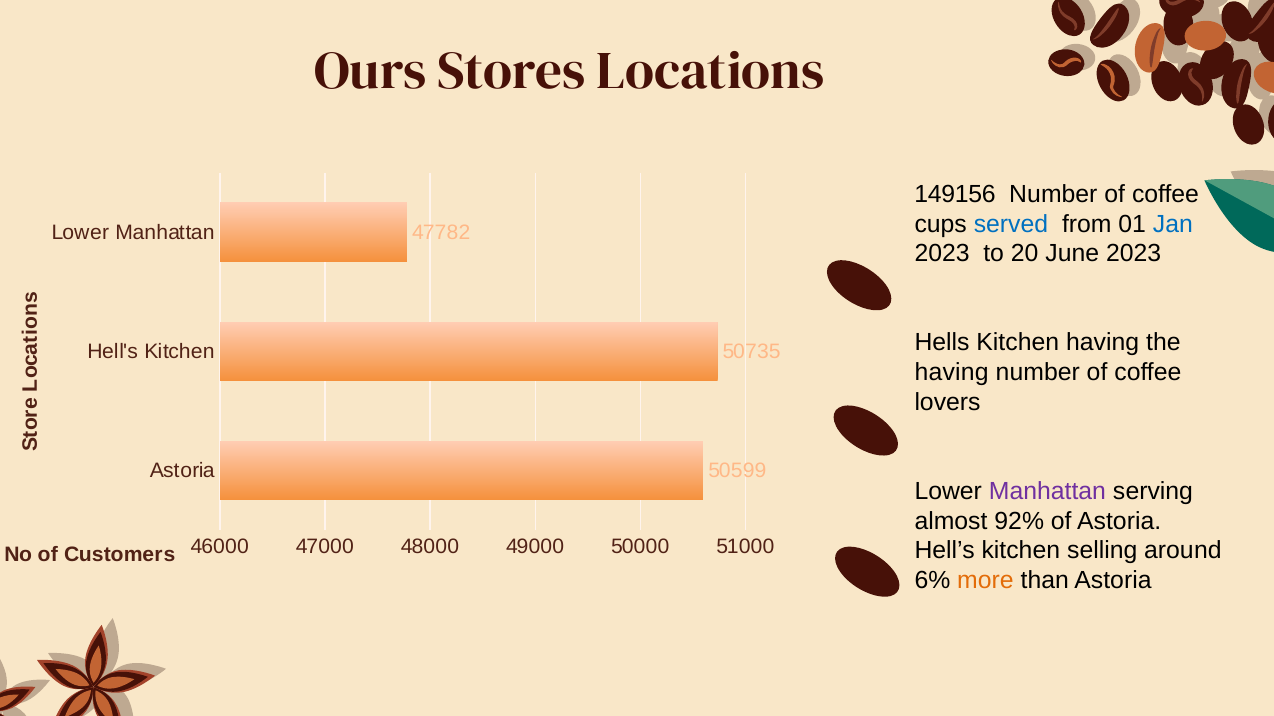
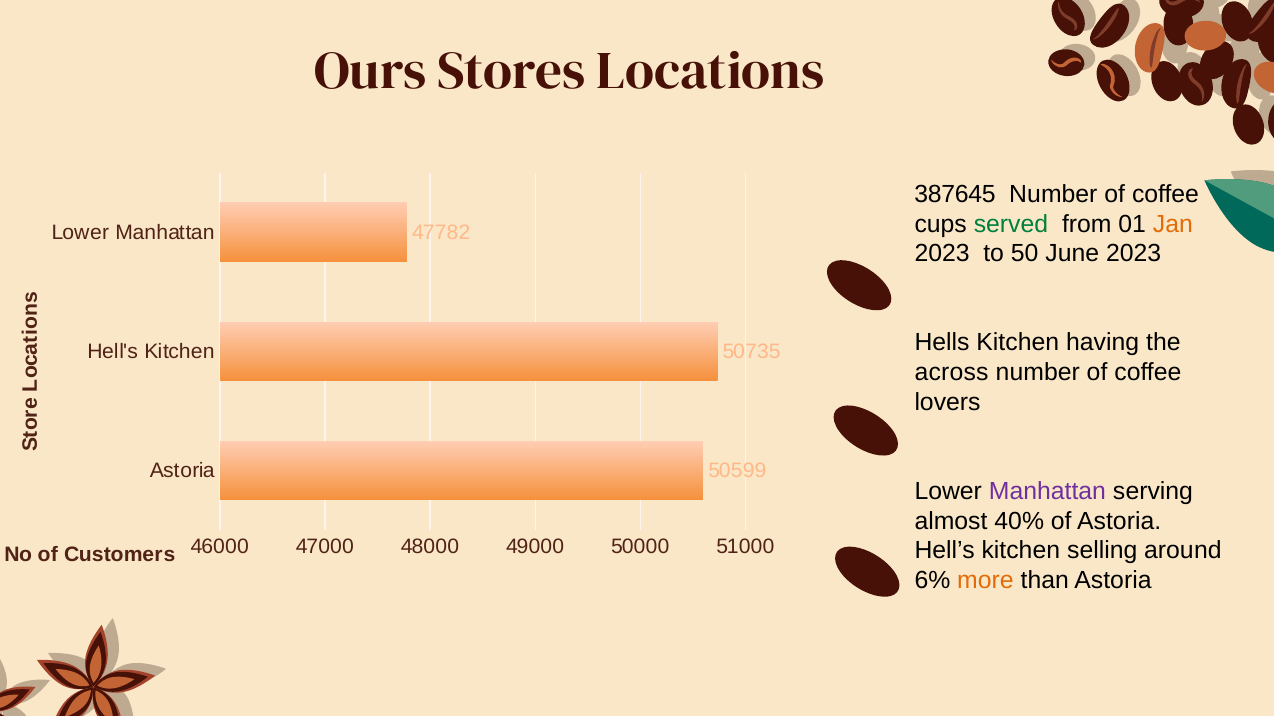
149156: 149156 -> 387645 (955, 194)
served colour: blue -> green (1011, 224)
Jan colour: blue -> orange (1173, 224)
20: 20 -> 50 (1025, 254)
having: having -> across (952, 373)
92%: 92% -> 40% (1019, 522)
